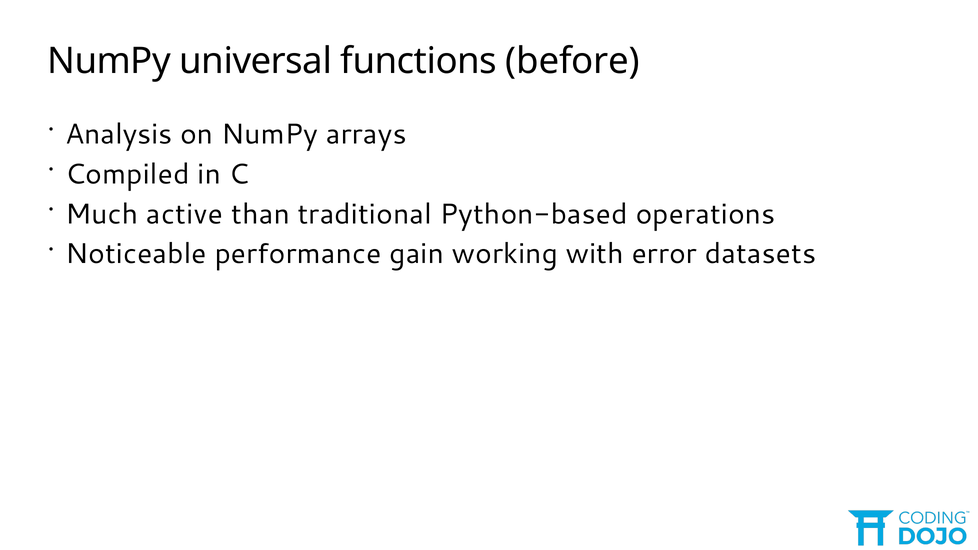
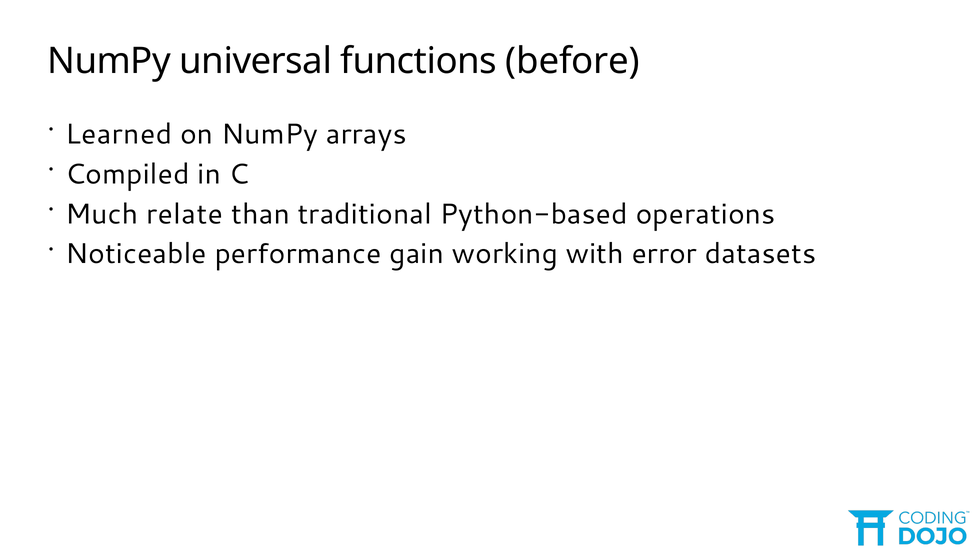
Analysis: Analysis -> Learned (119, 134)
active: active -> relate (185, 214)
